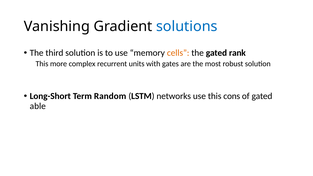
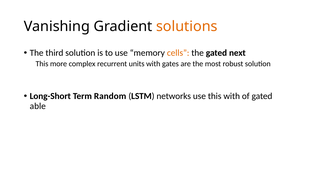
solutions colour: blue -> orange (187, 26)
rank: rank -> next (237, 53)
this cons: cons -> with (232, 96)
